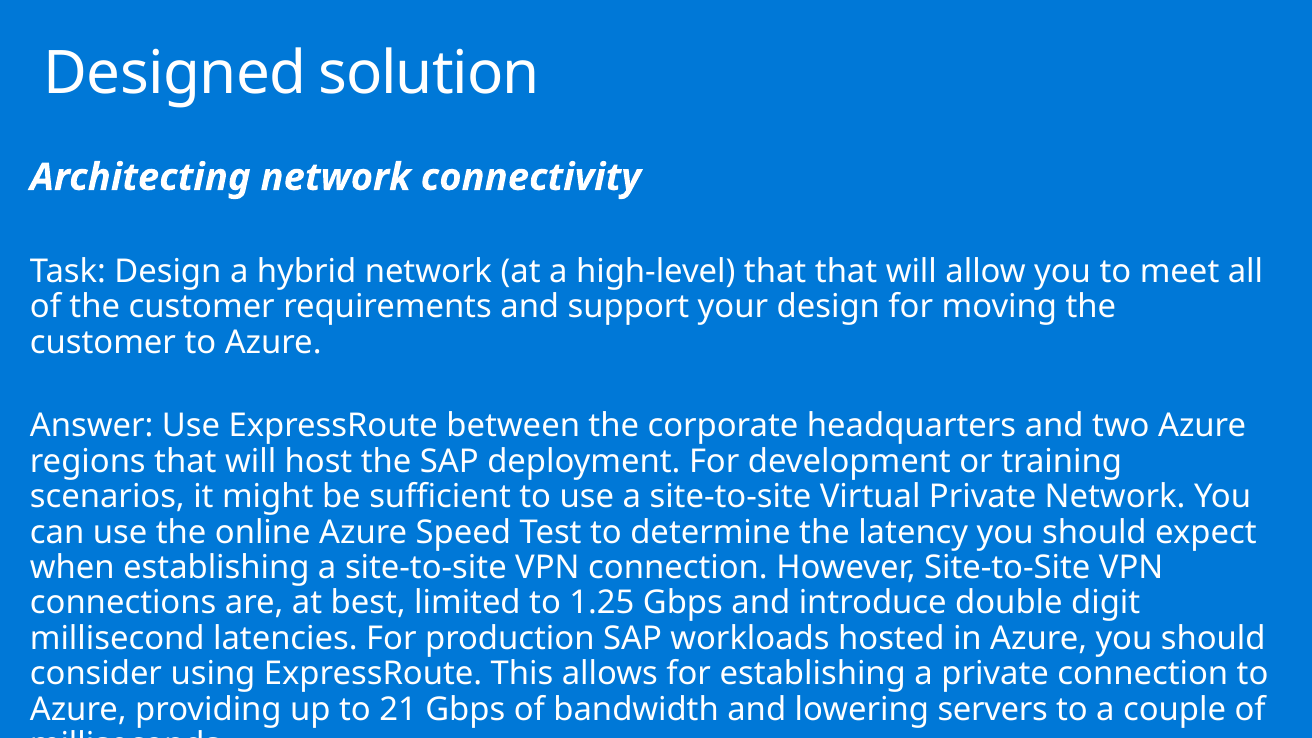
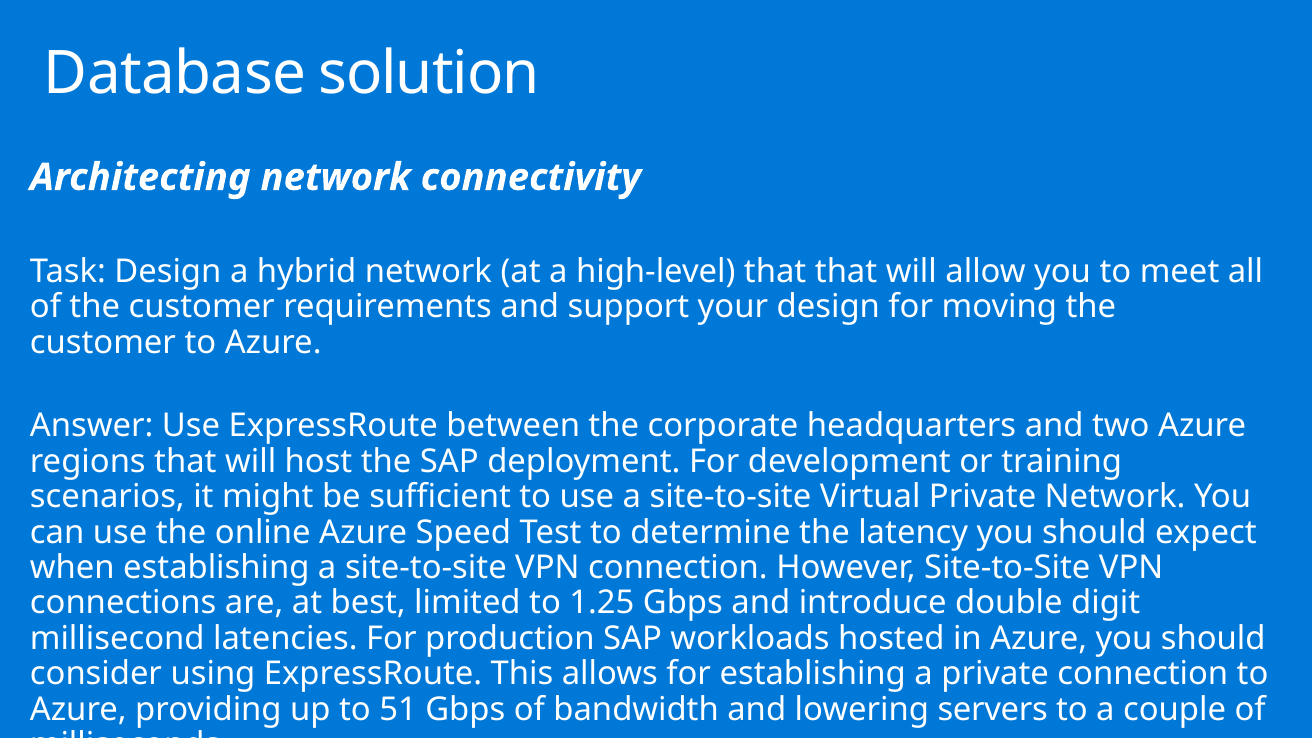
Designed: Designed -> Database (175, 73)
21: 21 -> 51 (398, 709)
